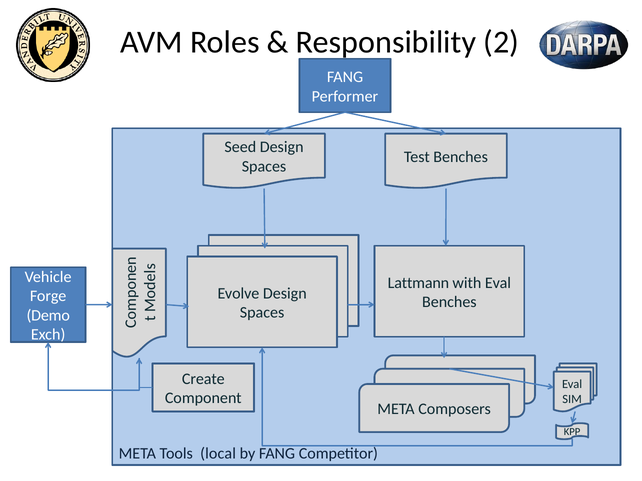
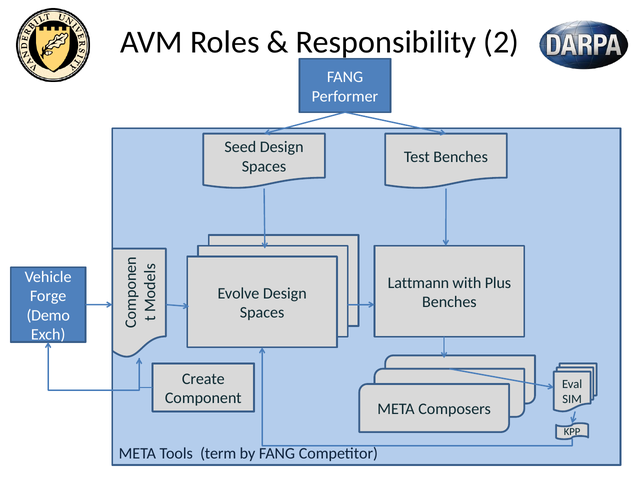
with Eval: Eval -> Plus (498, 283)
local: local -> term (218, 454)
